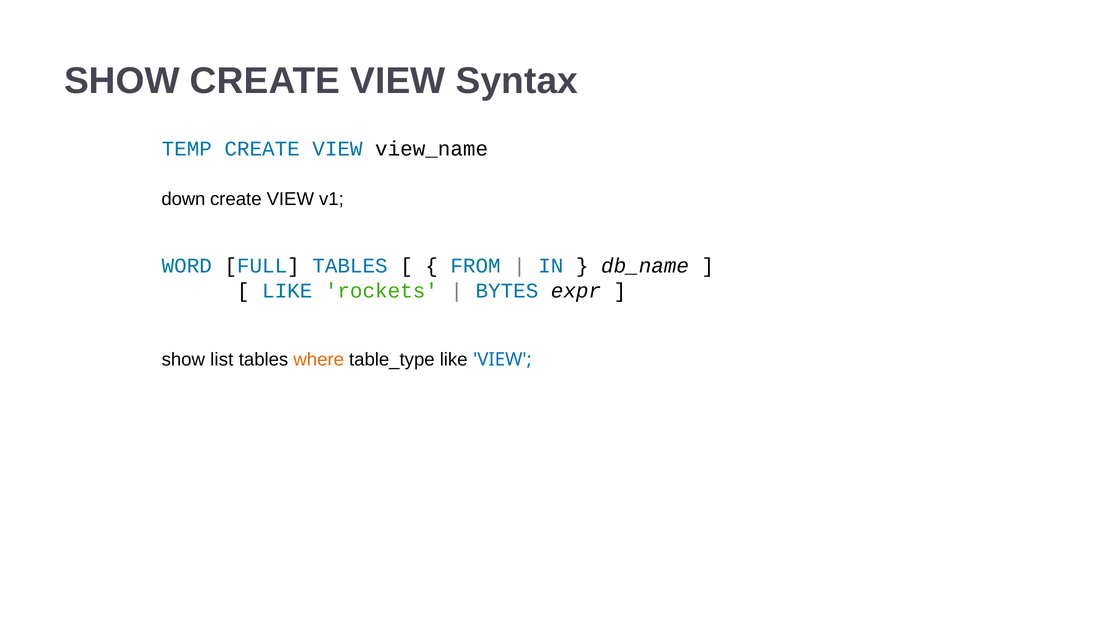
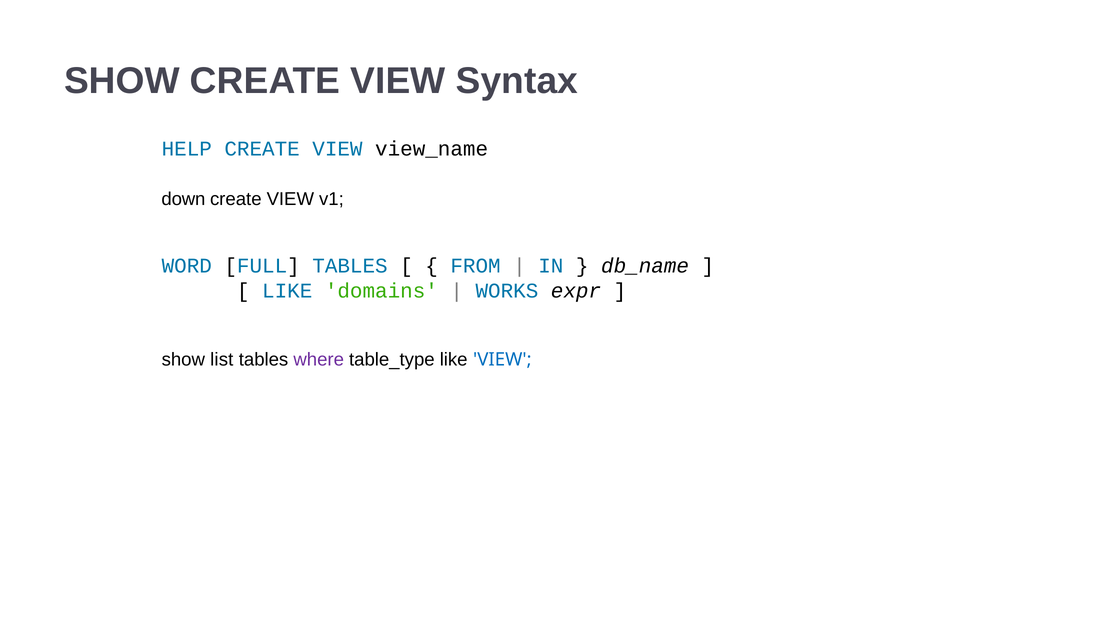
TEMP: TEMP -> HELP (187, 149)
rockets: rockets -> domains (381, 291)
BYTES: BYTES -> WORKS (507, 291)
where colour: orange -> purple (319, 359)
